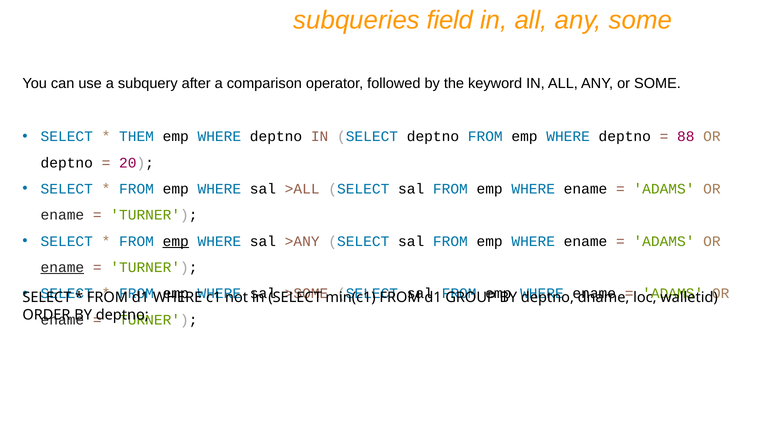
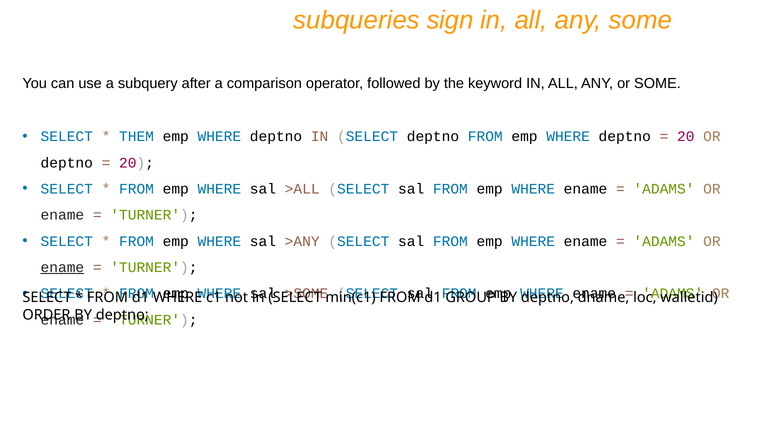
field: field -> sign (450, 20)
88: 88 -> 20 (686, 137)
emp underline: present -> none (176, 241)
